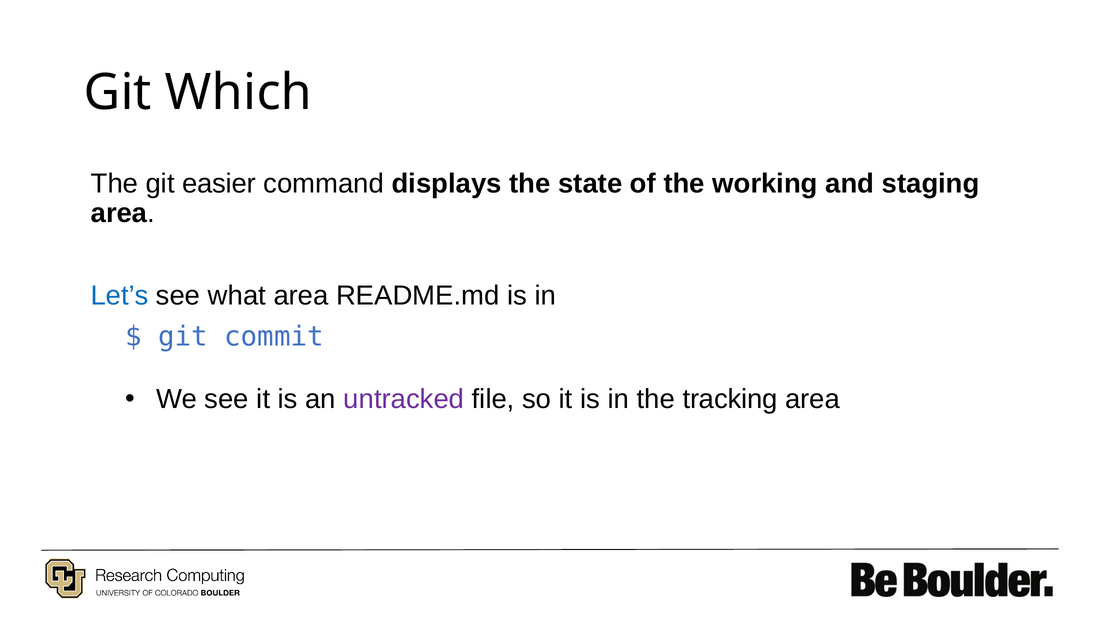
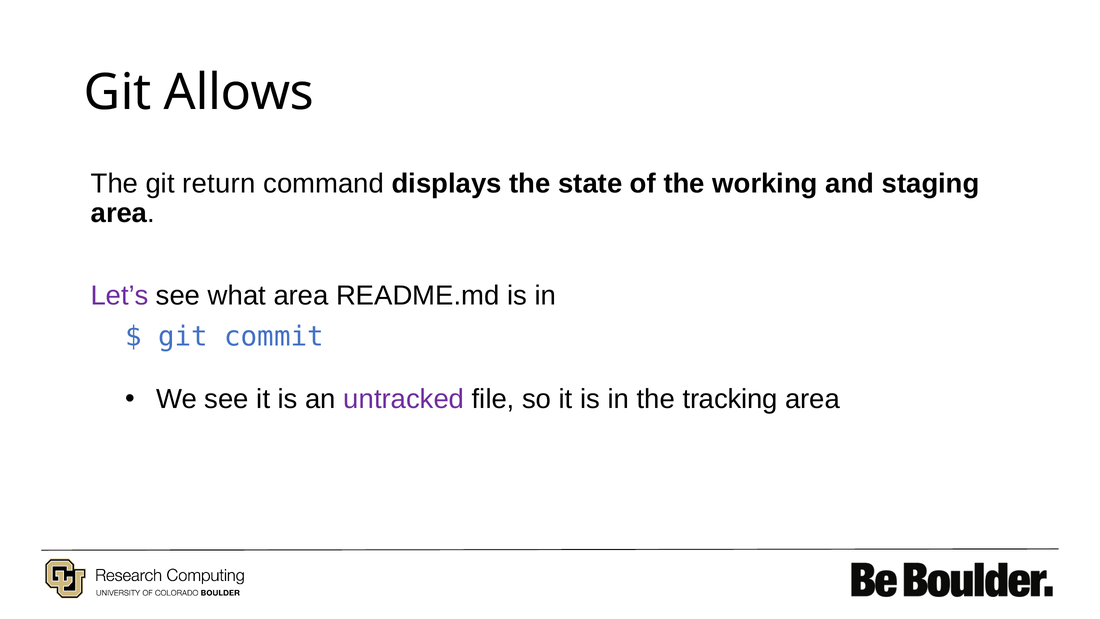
Which: Which -> Allows (239, 92)
easier: easier -> return (219, 184)
Let’s colour: blue -> purple (120, 296)
